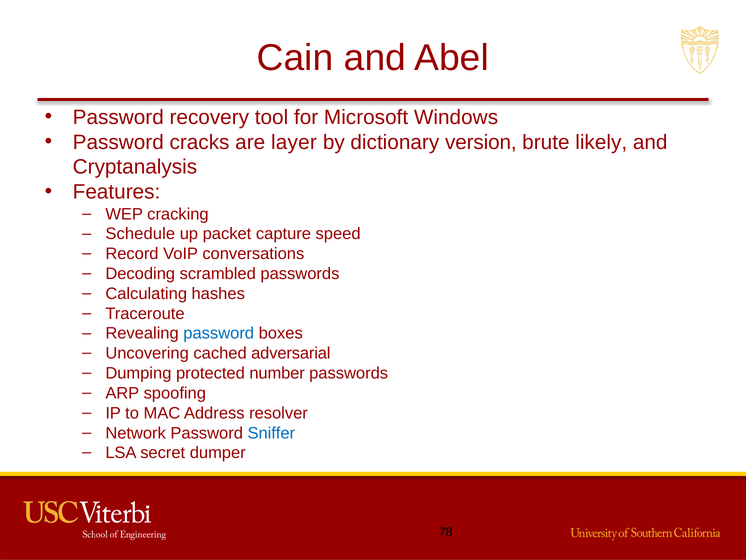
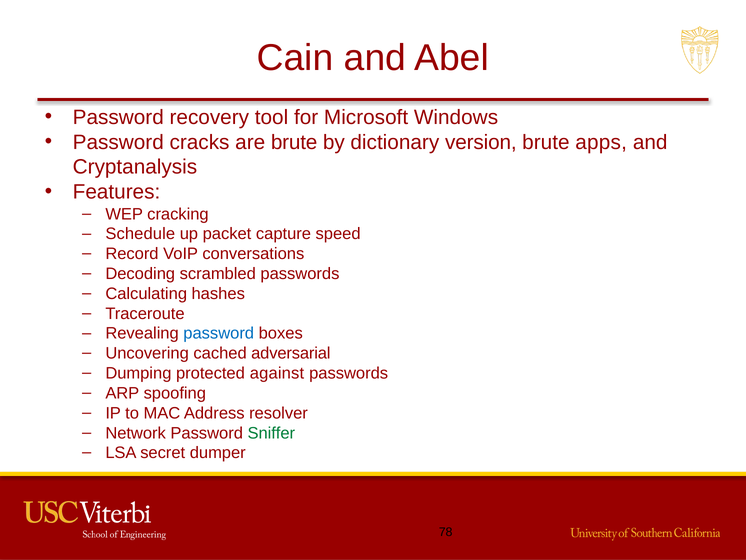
are layer: layer -> brute (294, 142)
likely: likely -> apps (601, 142)
number: number -> against (277, 373)
Sniffer colour: blue -> green (271, 433)
